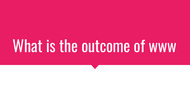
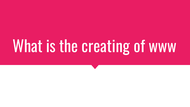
outcome: outcome -> creating (106, 47)
